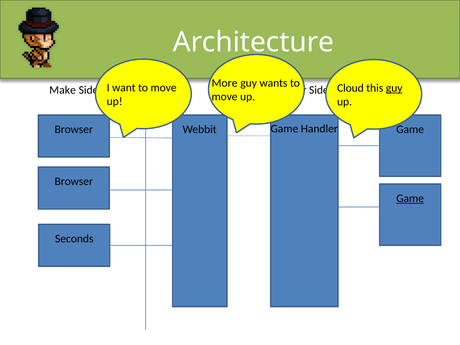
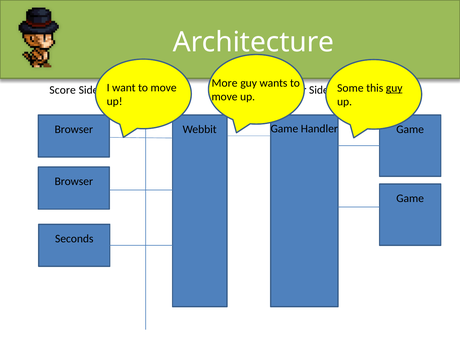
Cloud: Cloud -> Some (350, 88)
Make: Make -> Score (63, 90)
Game underline: present -> none (410, 198)
